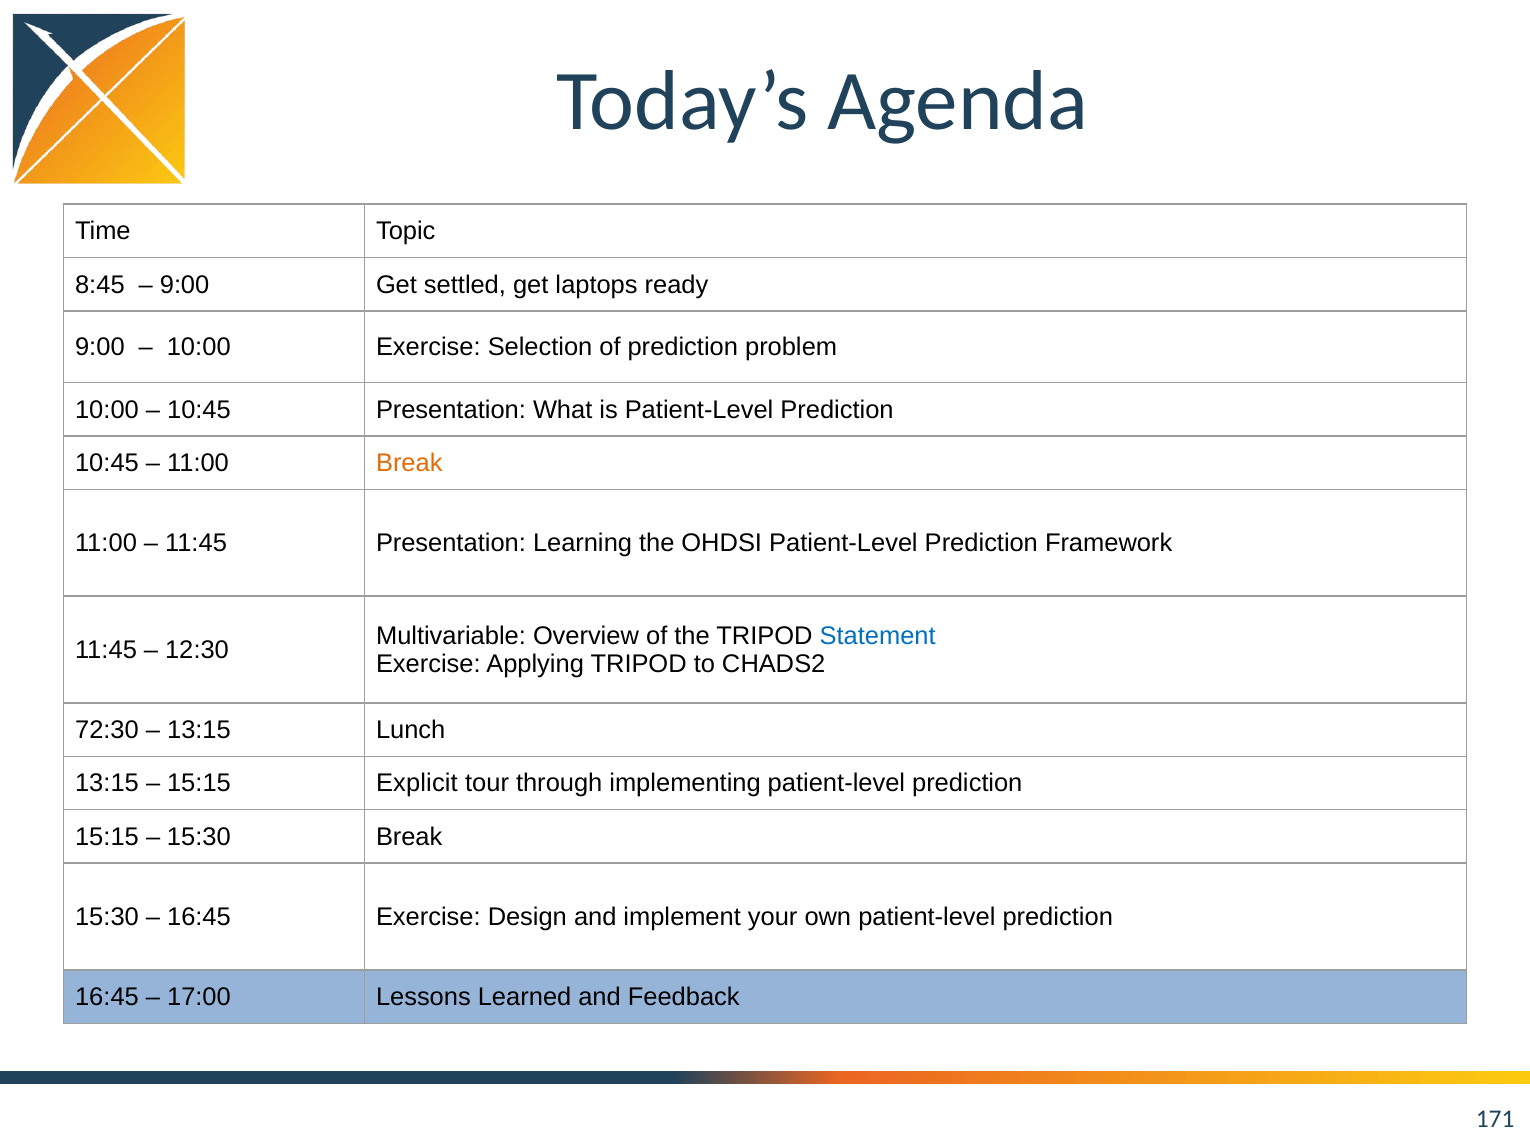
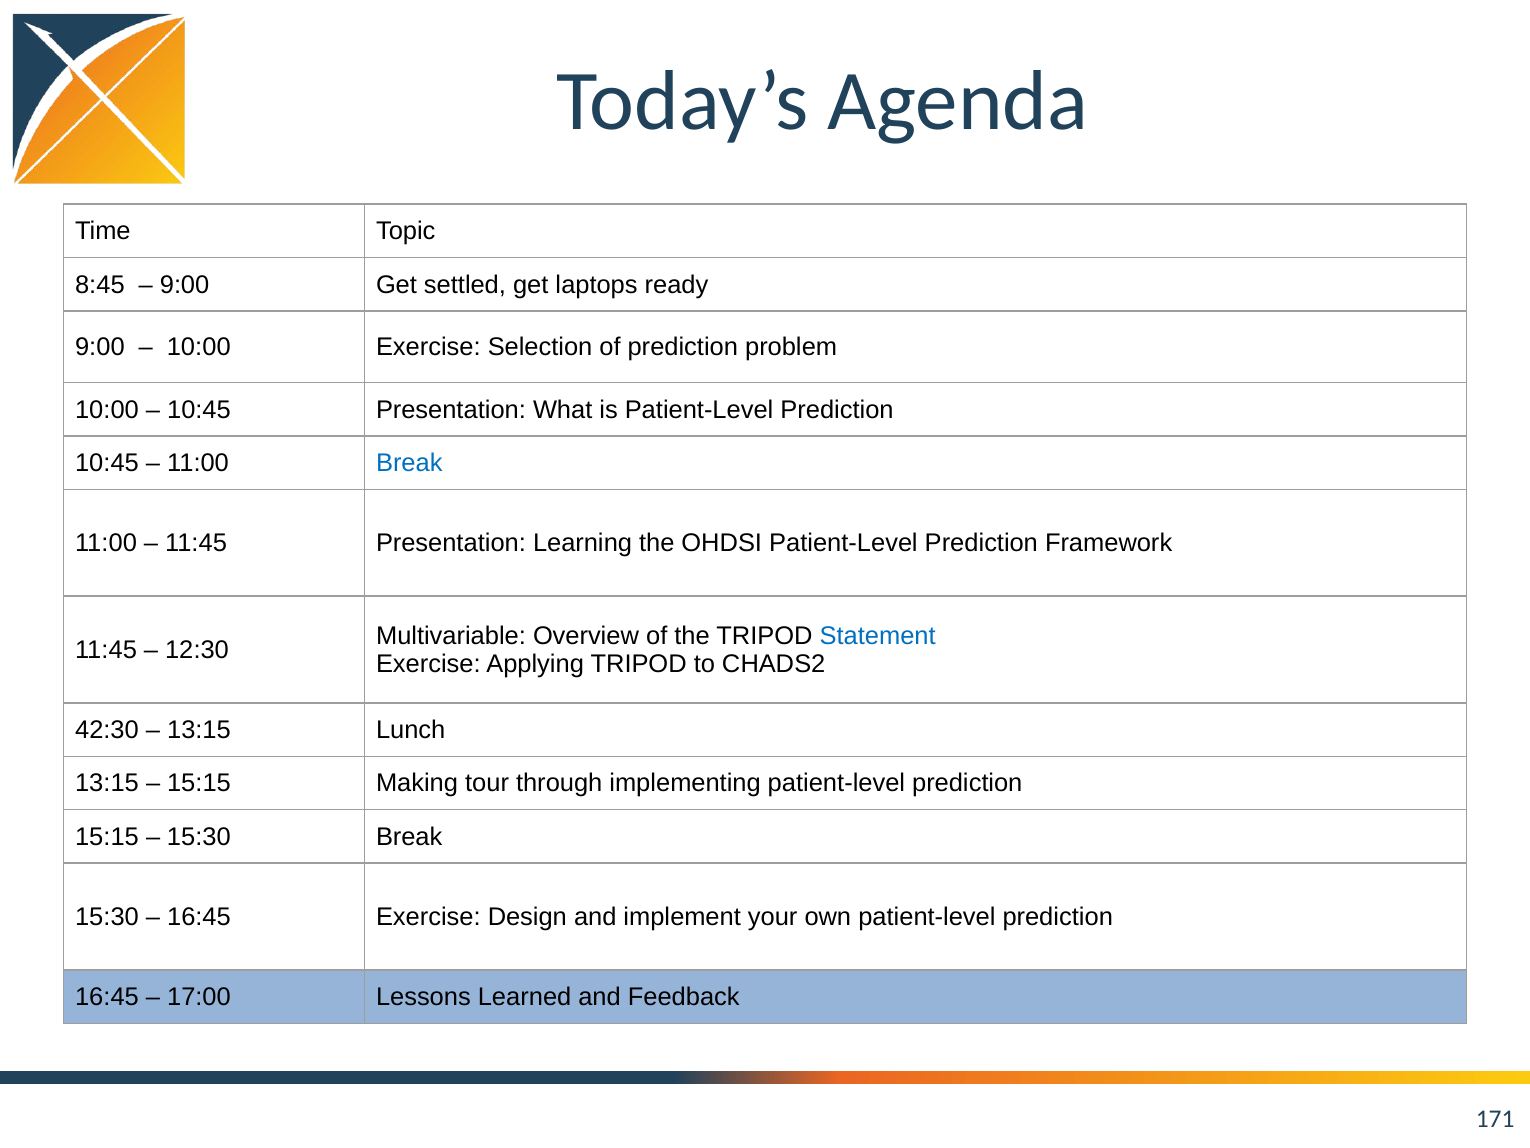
Break colour: orange -> blue (409, 463)
72:30: 72:30 -> 42:30 (107, 730)
Explicit: Explicit -> Making (417, 783)
